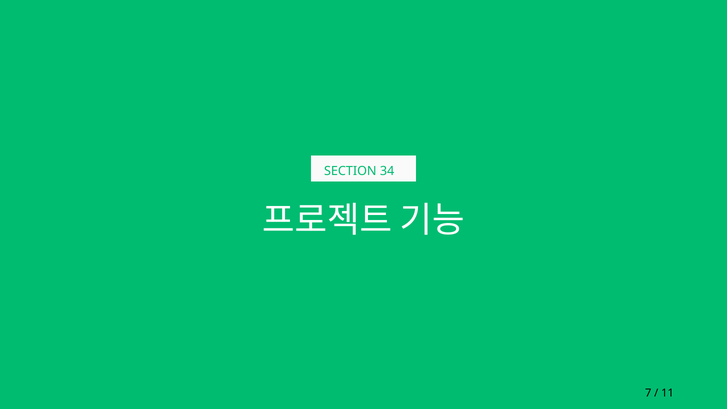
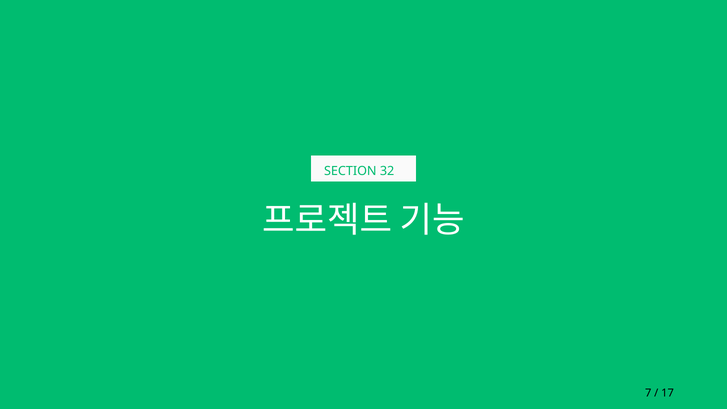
34: 34 -> 32 (387, 171)
11: 11 -> 17 (668, 393)
